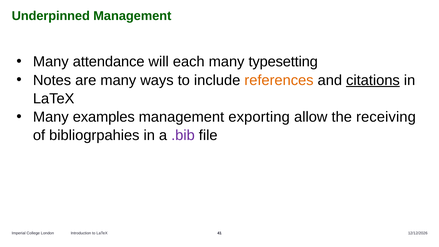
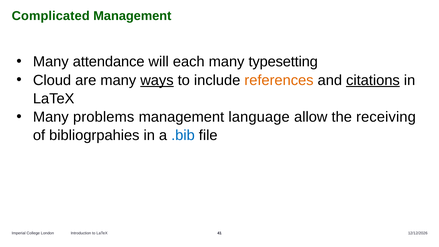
Underpinned: Underpinned -> Complicated (51, 16)
Notes: Notes -> Cloud (52, 80)
ways underline: none -> present (157, 80)
examples: examples -> problems (104, 117)
exporting: exporting -> language (259, 117)
.bib colour: purple -> blue (183, 135)
